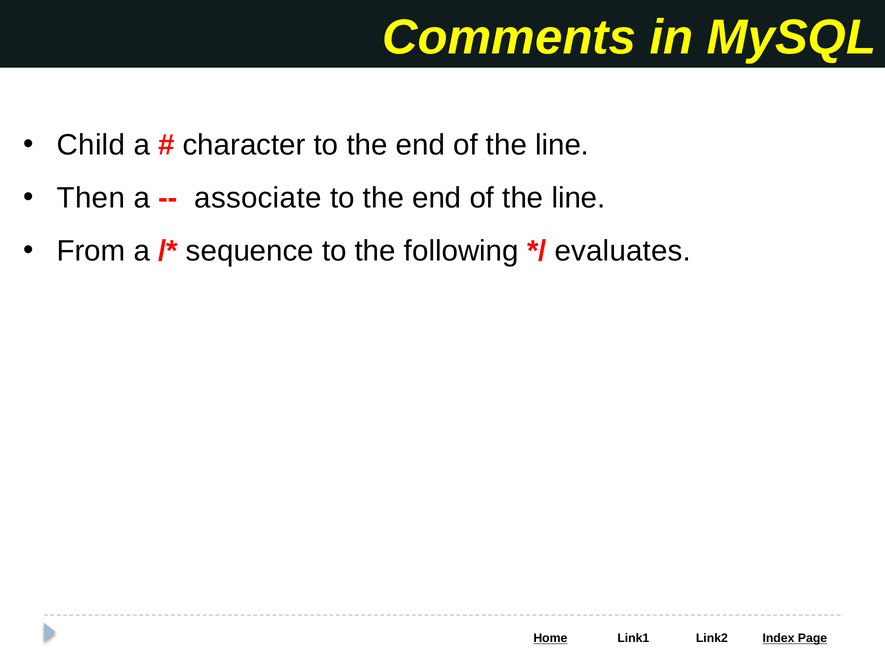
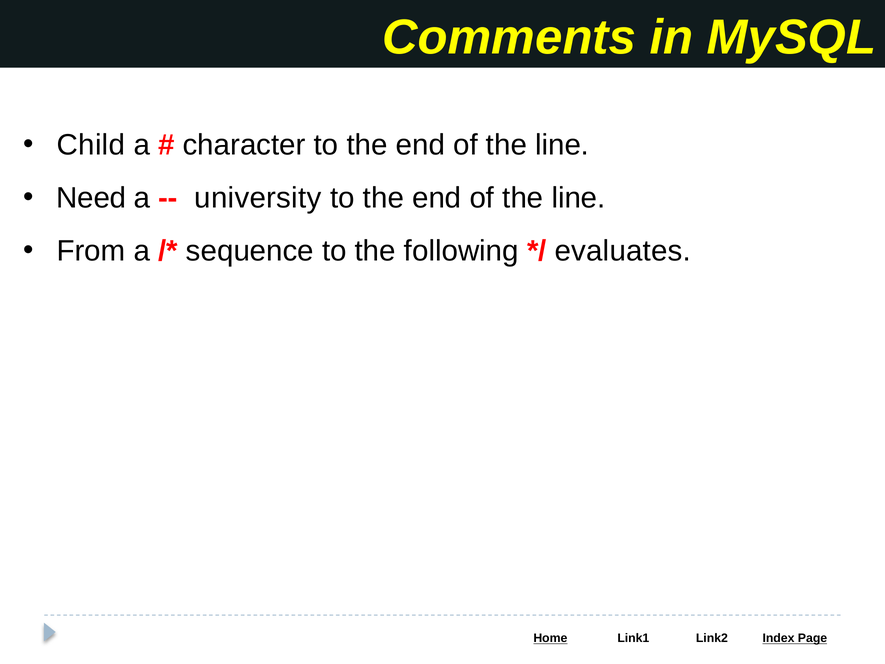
Then: Then -> Need (91, 198)
associate: associate -> university (258, 198)
